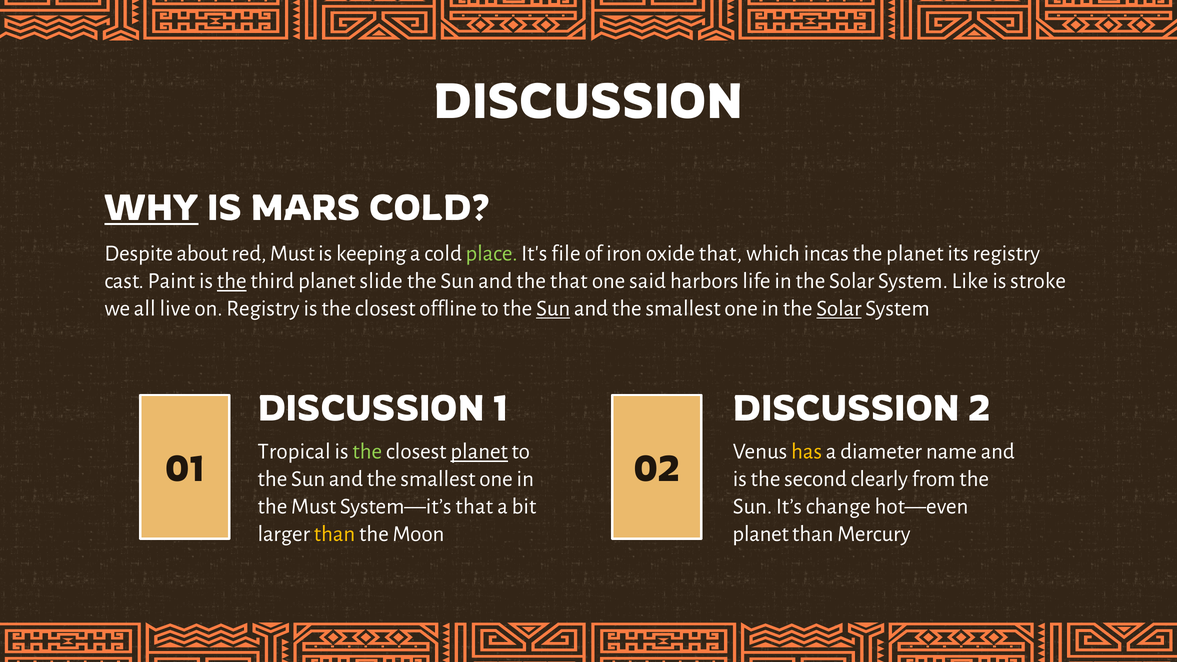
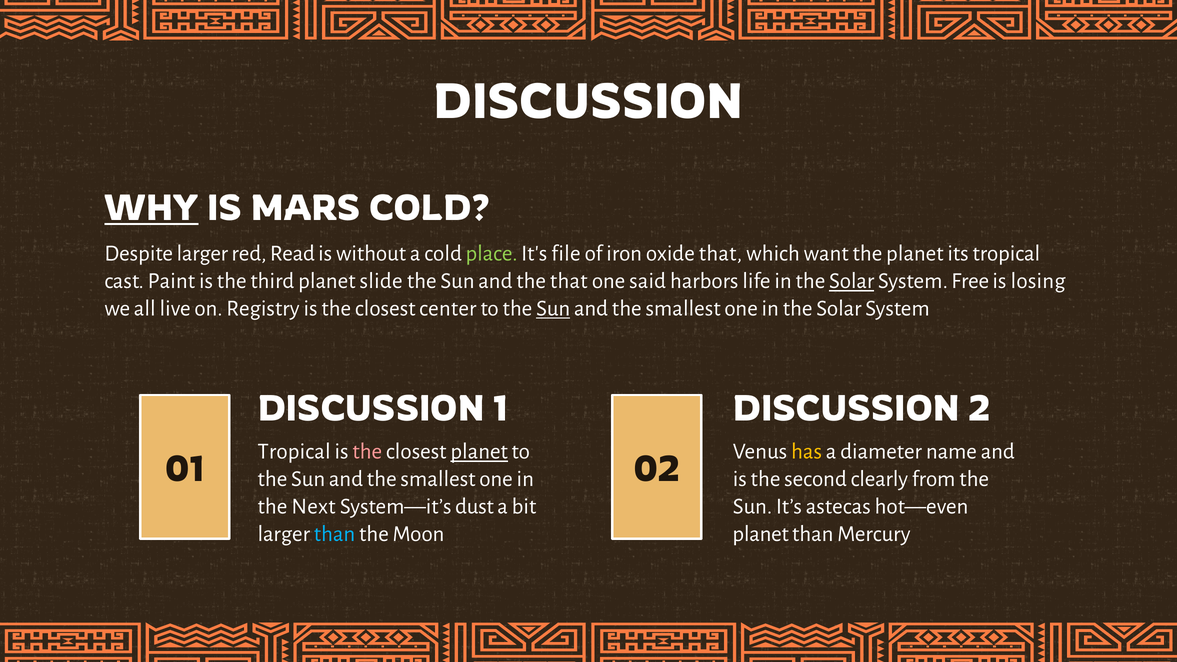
Despite about: about -> larger (202, 253)
red Must: Must -> Read (292, 253)
keeping: keeping -> without (371, 253)
incas: incas -> want (826, 253)
its registry: registry -> tropical (1006, 253)
the underline: present -> none (232, 281)
Solar underline: none -> present (852, 281)
Like: Like -> Free (970, 281)
stroke: stroke -> losing (1038, 281)
offline: offline -> center (448, 308)
Solar underline: present -> none (839, 308)
the colour: light green -> pink (367, 451)
the Must: Must -> Next (313, 506)
System—it’s that: that -> dust (475, 506)
change: change -> astecas (838, 506)
than colour: yellow -> light blue (335, 534)
